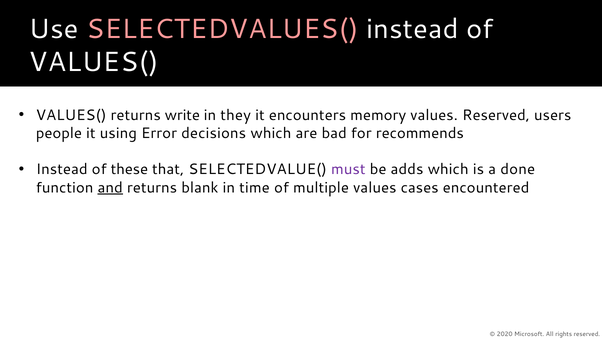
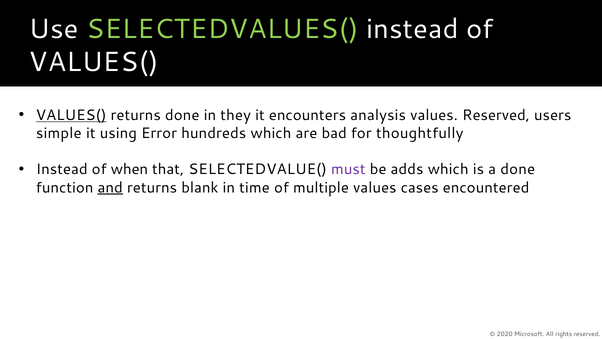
SELECTEDVALUES( colour: pink -> light green (223, 29)
VALUES( underline: none -> present (71, 115)
returns write: write -> done (182, 115)
memory: memory -> analysis (378, 115)
people: people -> simple (59, 133)
decisions: decisions -> hundreds (214, 133)
recommends: recommends -> thoughtfully (420, 133)
these: these -> when (129, 169)
